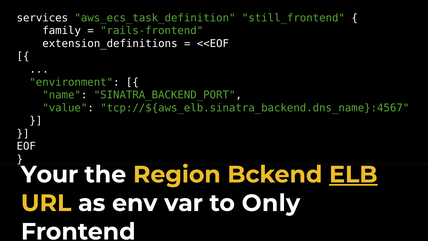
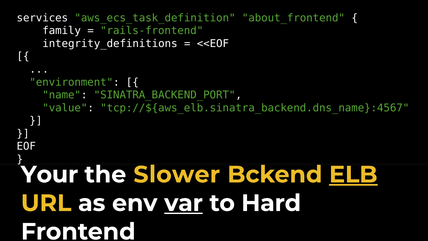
still_frontend: still_frontend -> about_frontend (293, 18)
extension_definitions: extension_definitions -> integrity_definitions (110, 44)
Region: Region -> Slower (177, 174)
var underline: none -> present (184, 203)
Only: Only -> Hard (271, 203)
